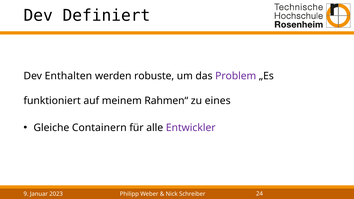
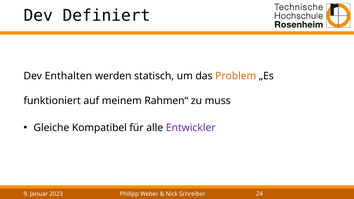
robuste: robuste -> statisch (154, 76)
Problem colour: purple -> orange (236, 76)
eines: eines -> muss (218, 101)
Containern: Containern -> Kompatibel (99, 128)
